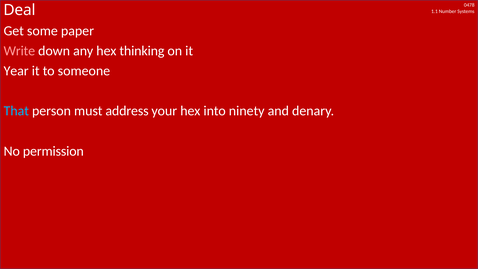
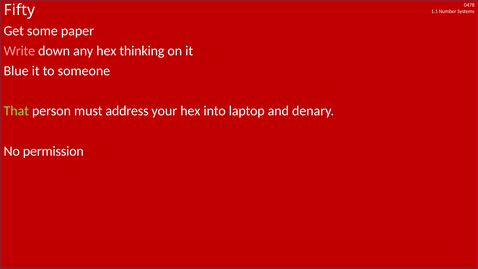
Deal: Deal -> Fifty (19, 10)
Year: Year -> Blue (16, 71)
That colour: light blue -> light green (16, 111)
ninety: ninety -> laptop (247, 111)
